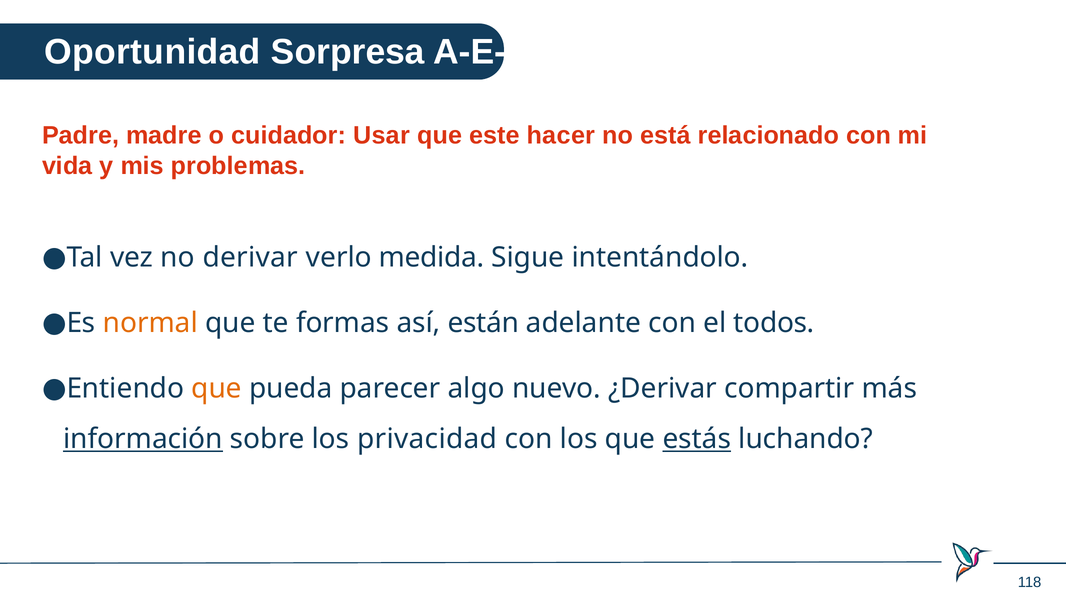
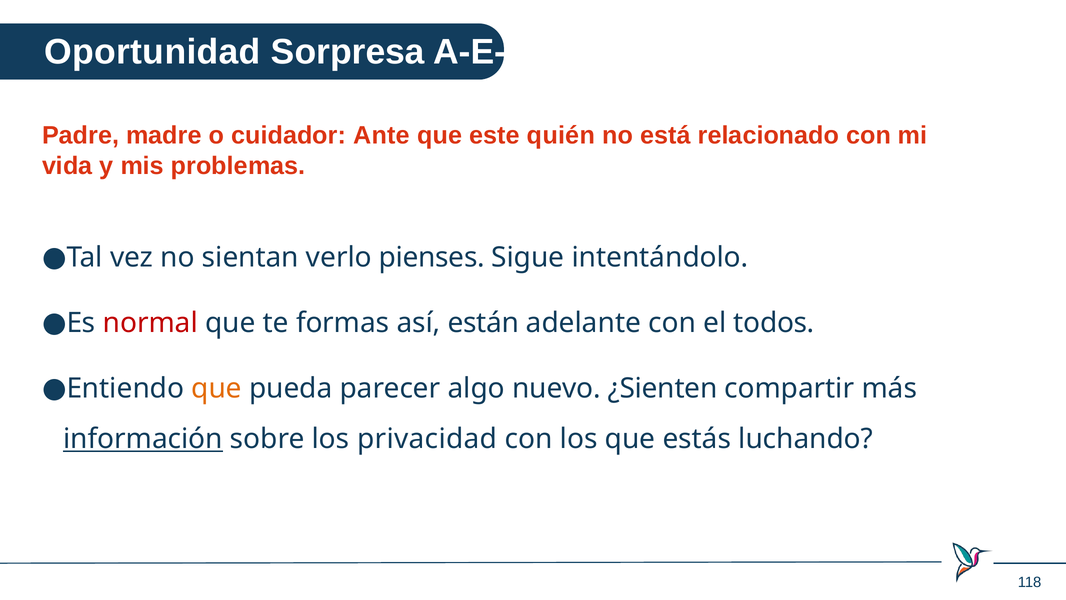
Usar: Usar -> Ante (382, 135)
hacer: hacer -> quién (561, 135)
derivar: derivar -> sientan (250, 257)
medida: medida -> pienses (432, 257)
normal colour: orange -> red (150, 323)
¿Derivar: ¿Derivar -> ¿Sienten (663, 388)
estás underline: present -> none (697, 439)
